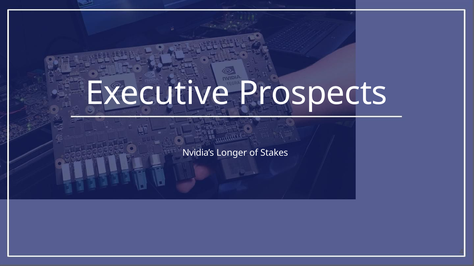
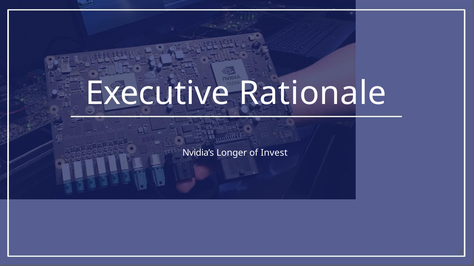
Prospects: Prospects -> Rationale (313, 94)
Stakes: Stakes -> Invest (274, 153)
